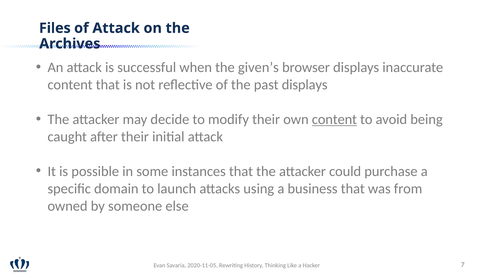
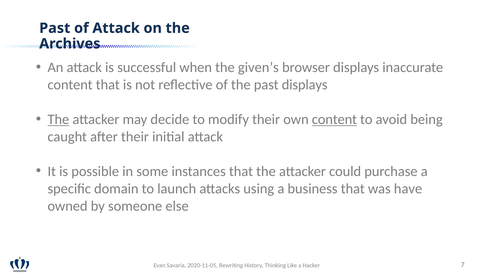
Files: Files -> Past (55, 28)
The underline: none -> present (58, 119)
from: from -> have (408, 189)
